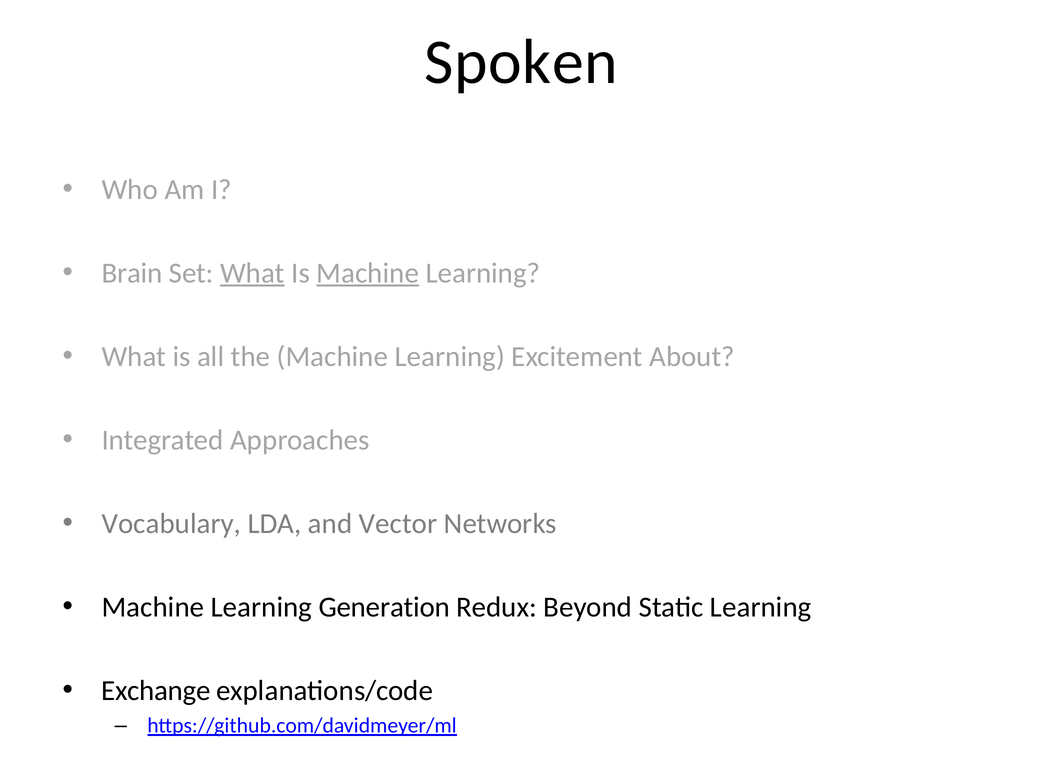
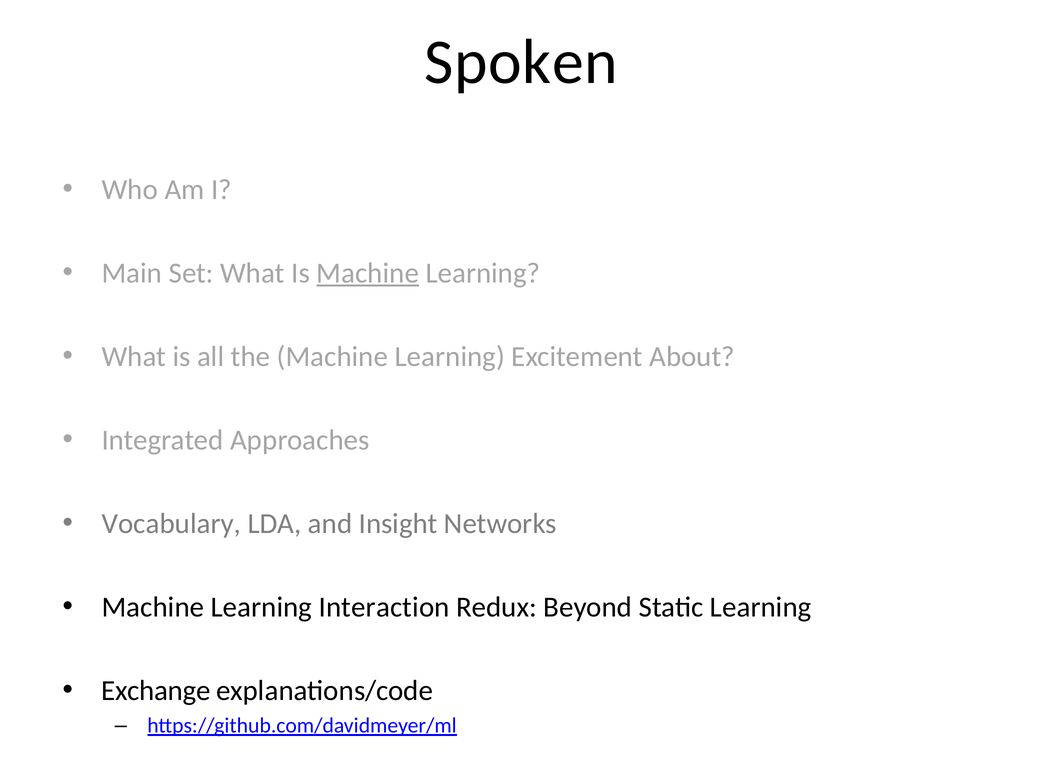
Brain: Brain -> Main (132, 273)
What underline: present -> none (252, 273)
Vector: Vector -> Insight (398, 523)
Generation: Generation -> Interaction (384, 607)
